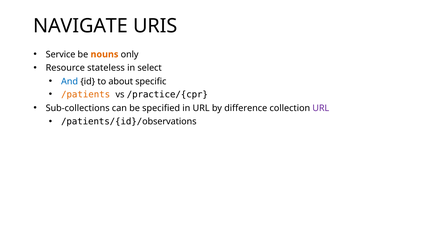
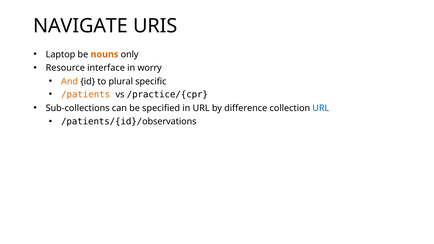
Service: Service -> Laptop (61, 54)
stateless: stateless -> interface (106, 68)
select: select -> worry (150, 68)
And colour: blue -> orange (70, 82)
about: about -> plural (121, 82)
URL colour: purple -> blue (321, 108)
